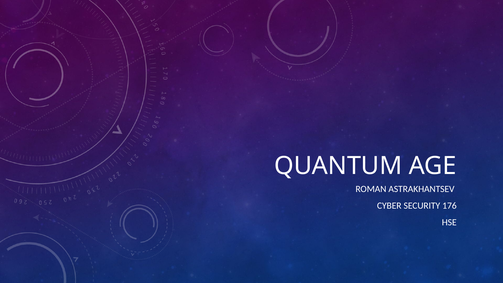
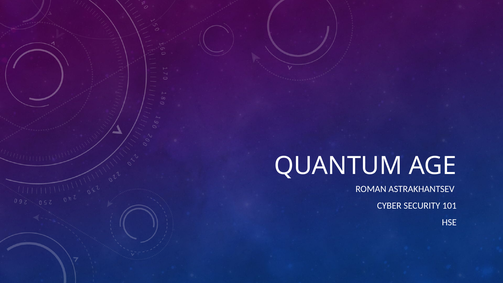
176: 176 -> 101 (449, 206)
